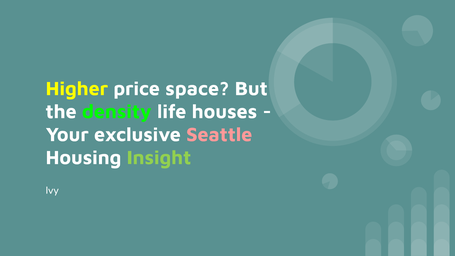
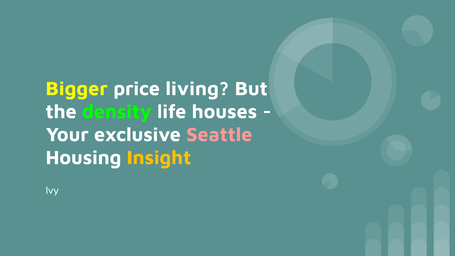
Higher: Higher -> Bigger (77, 89)
space: space -> living (197, 89)
Insight colour: light green -> yellow (159, 158)
